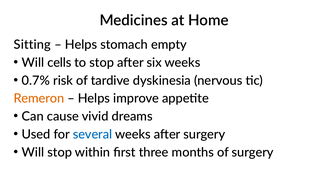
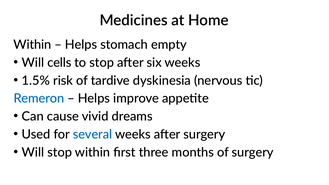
Sitting: Sitting -> Within (32, 45)
0.7%: 0.7% -> 1.5% (36, 81)
Remeron colour: orange -> blue (39, 99)
